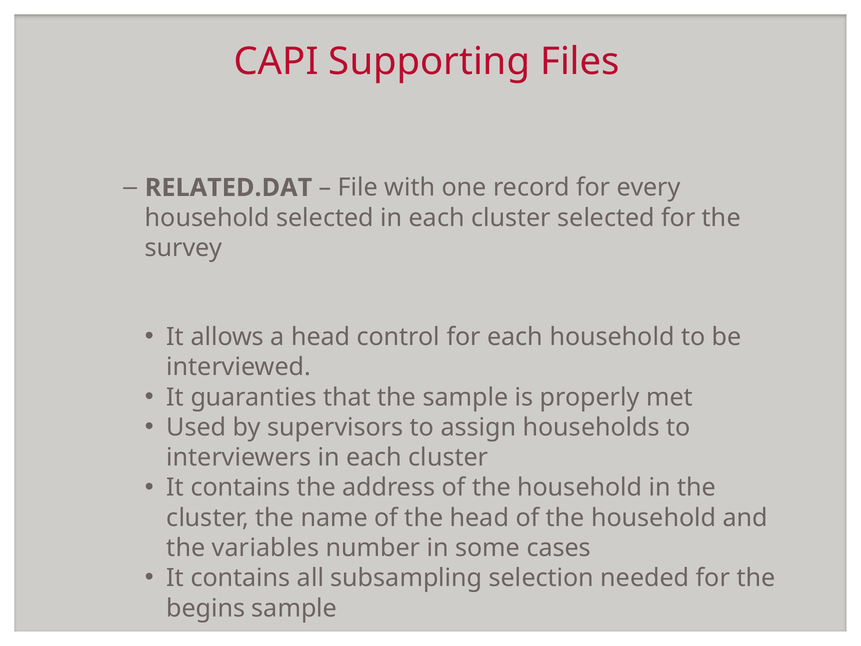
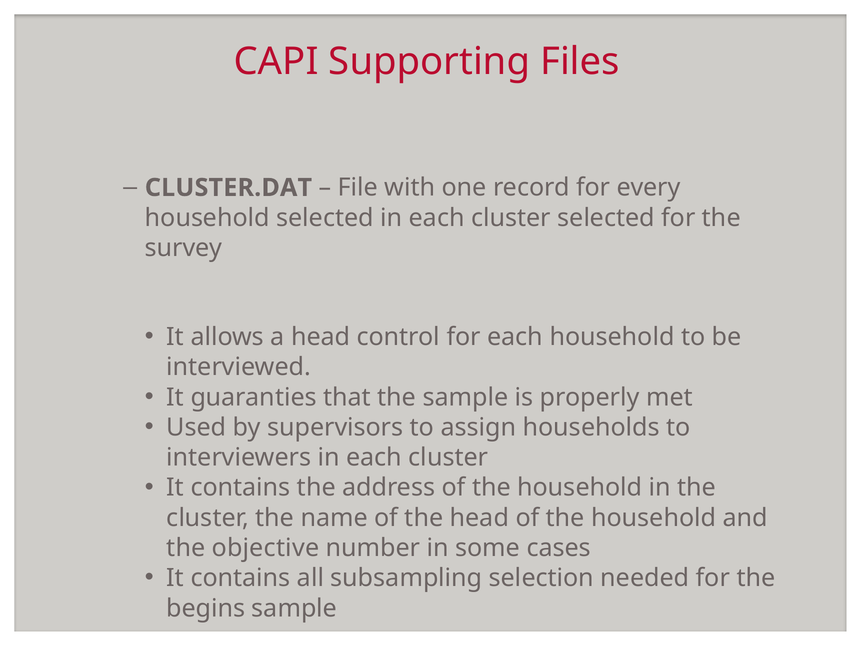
RELATED.DAT: RELATED.DAT -> CLUSTER.DAT (228, 188)
variables: variables -> objective (265, 548)
